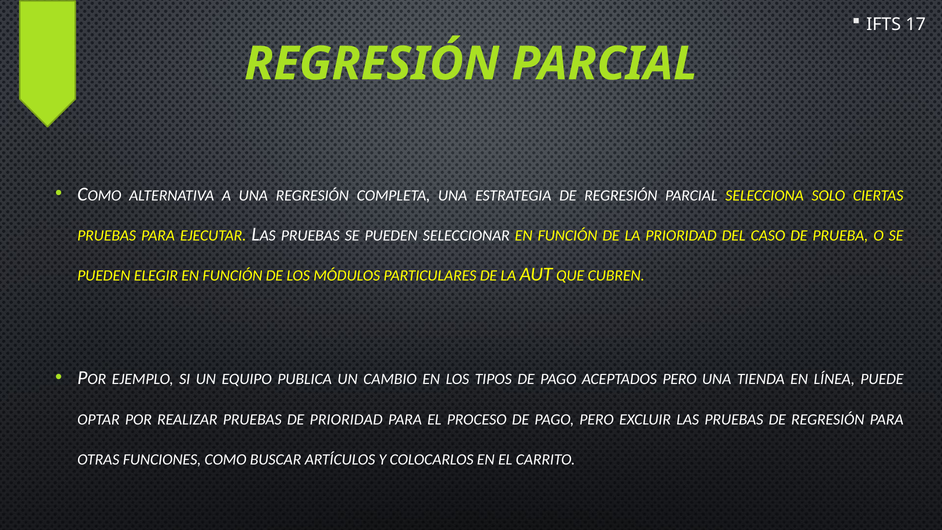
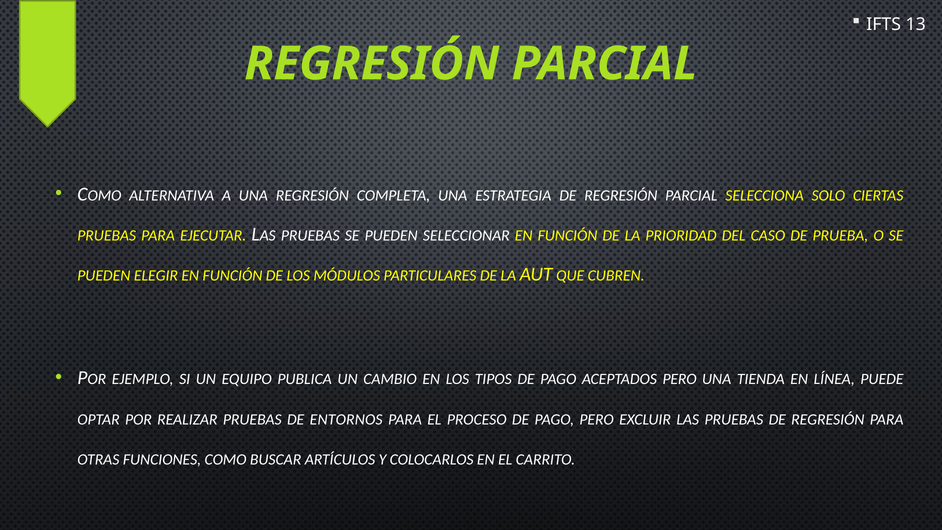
17: 17 -> 13 (916, 24)
DE PRIORIDAD: PRIORIDAD -> ENTORNOS (346, 419)
